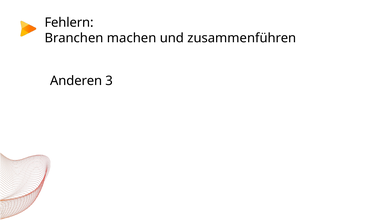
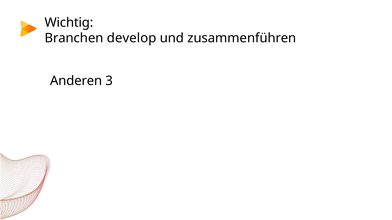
Fehlern: Fehlern -> Wichtig (69, 23)
machen: machen -> develop (132, 38)
